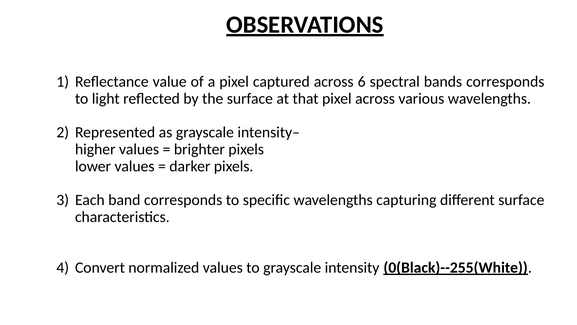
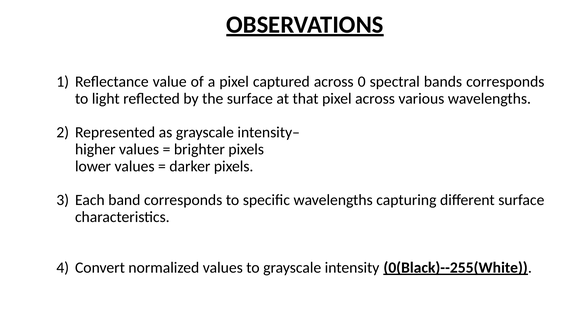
6: 6 -> 0 (362, 82)
